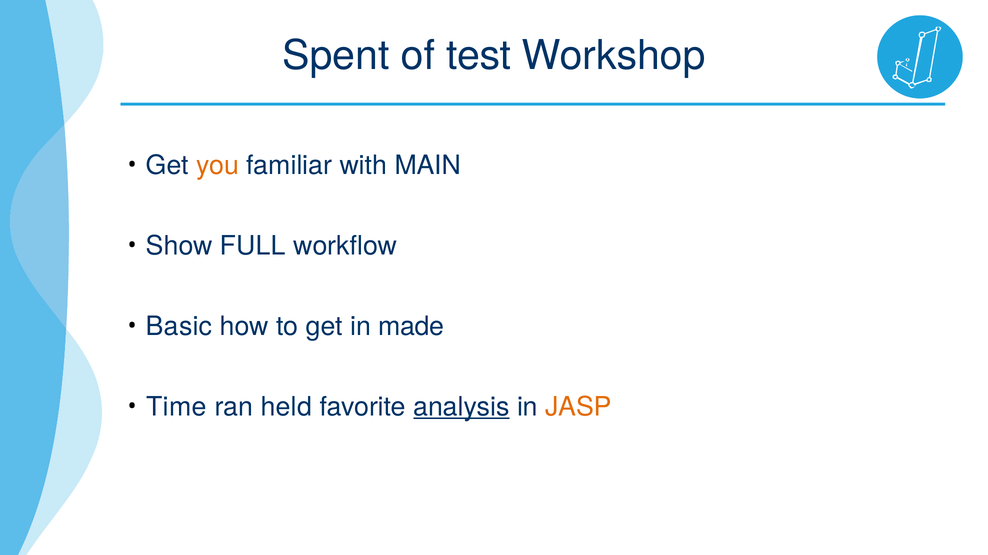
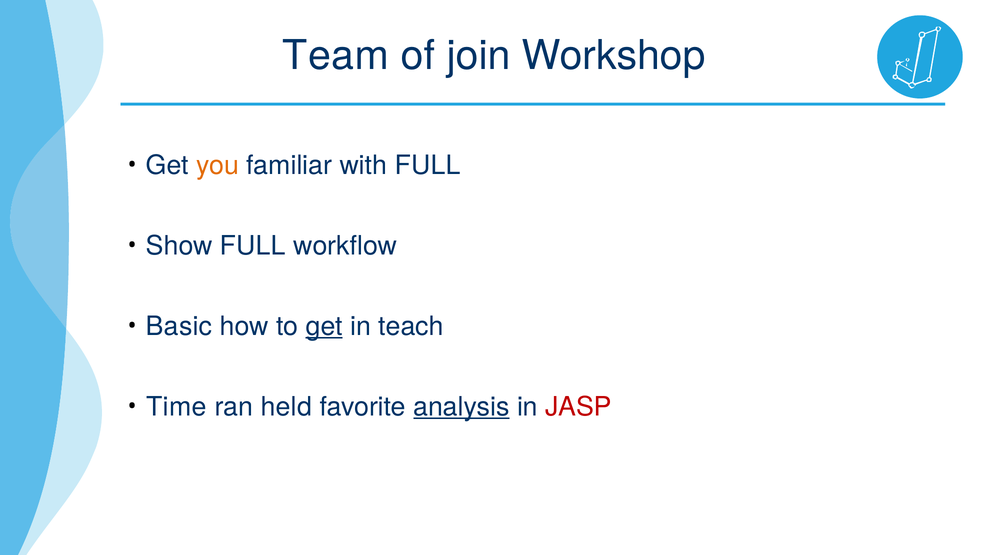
Spent: Spent -> Team (336, 56)
test: test -> join (479, 56)
with MAIN: MAIN -> FULL (427, 165)
get underline: none -> present (324, 327)
made: made -> teach (411, 327)
JASP colour: orange -> red (578, 407)
